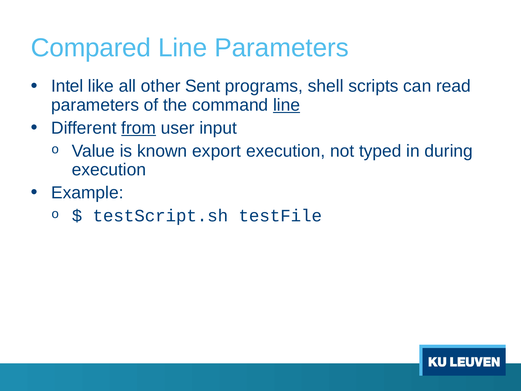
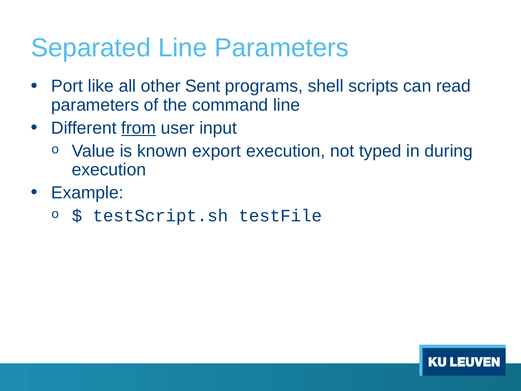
Compared: Compared -> Separated (91, 48)
Intel: Intel -> Port (67, 86)
line underline: present -> none (287, 105)
